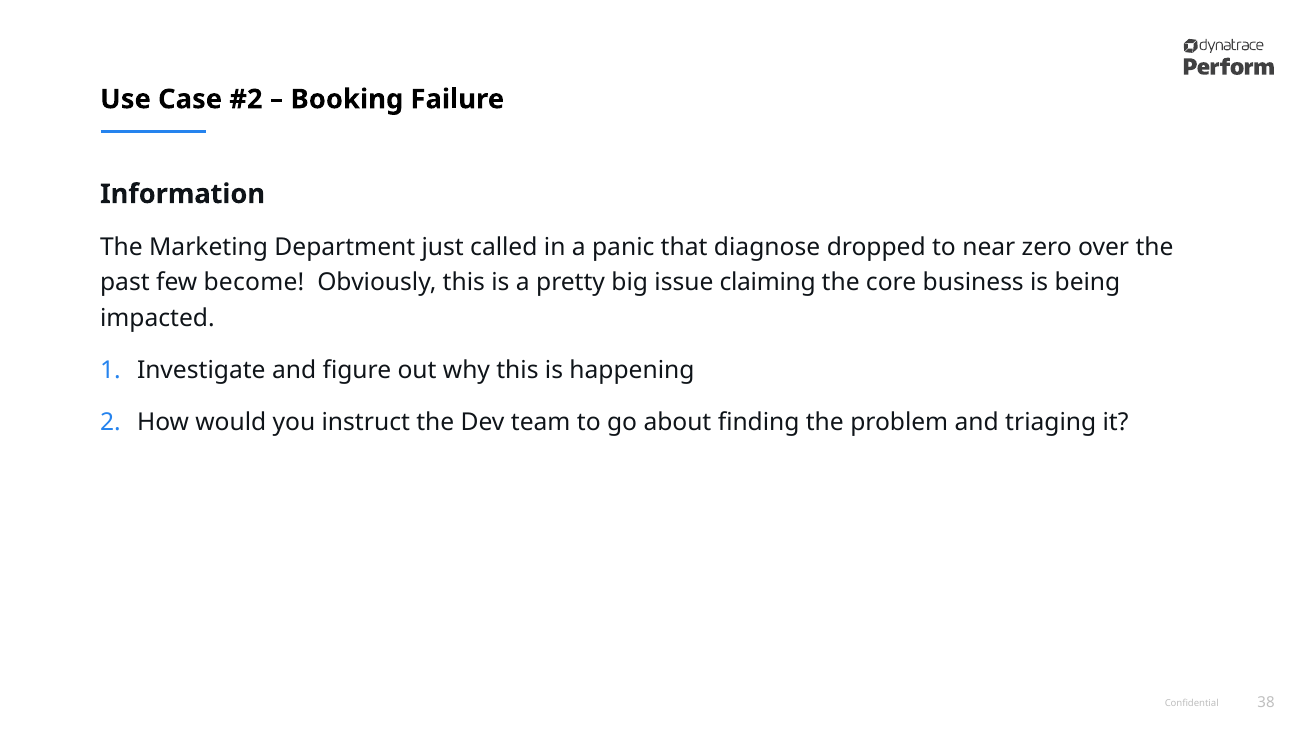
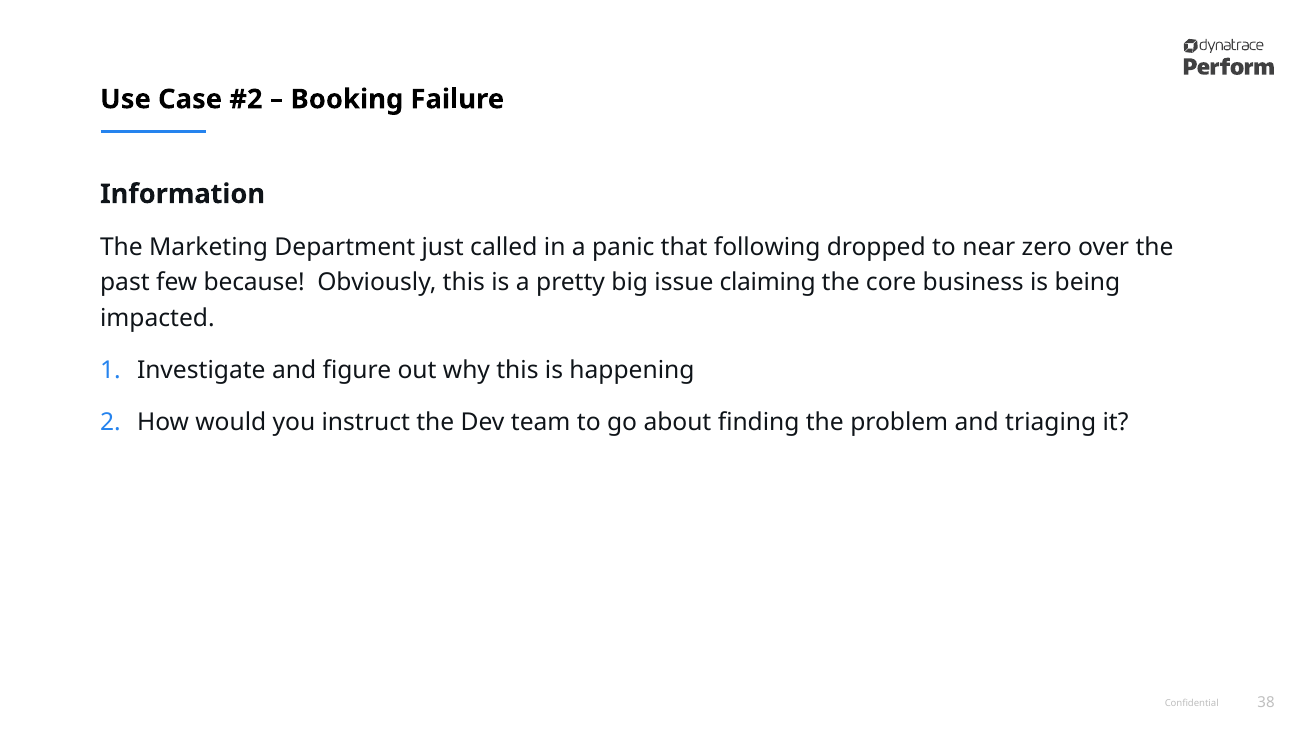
diagnose: diagnose -> following (767, 247)
become: become -> because (254, 283)
